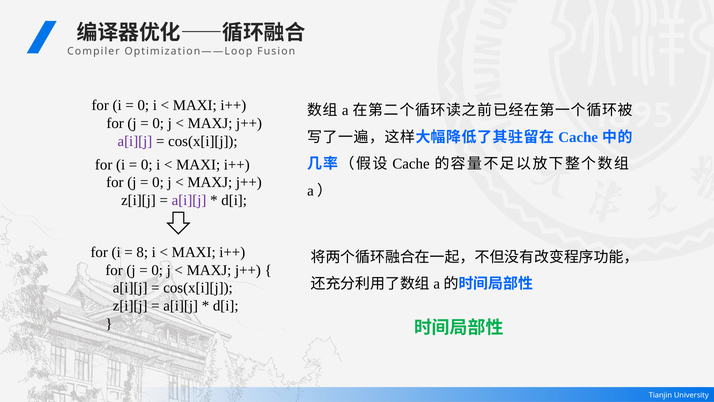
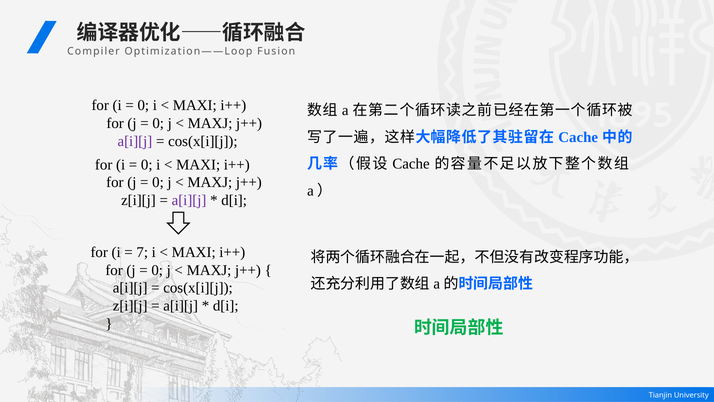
8: 8 -> 7 (142, 252)
